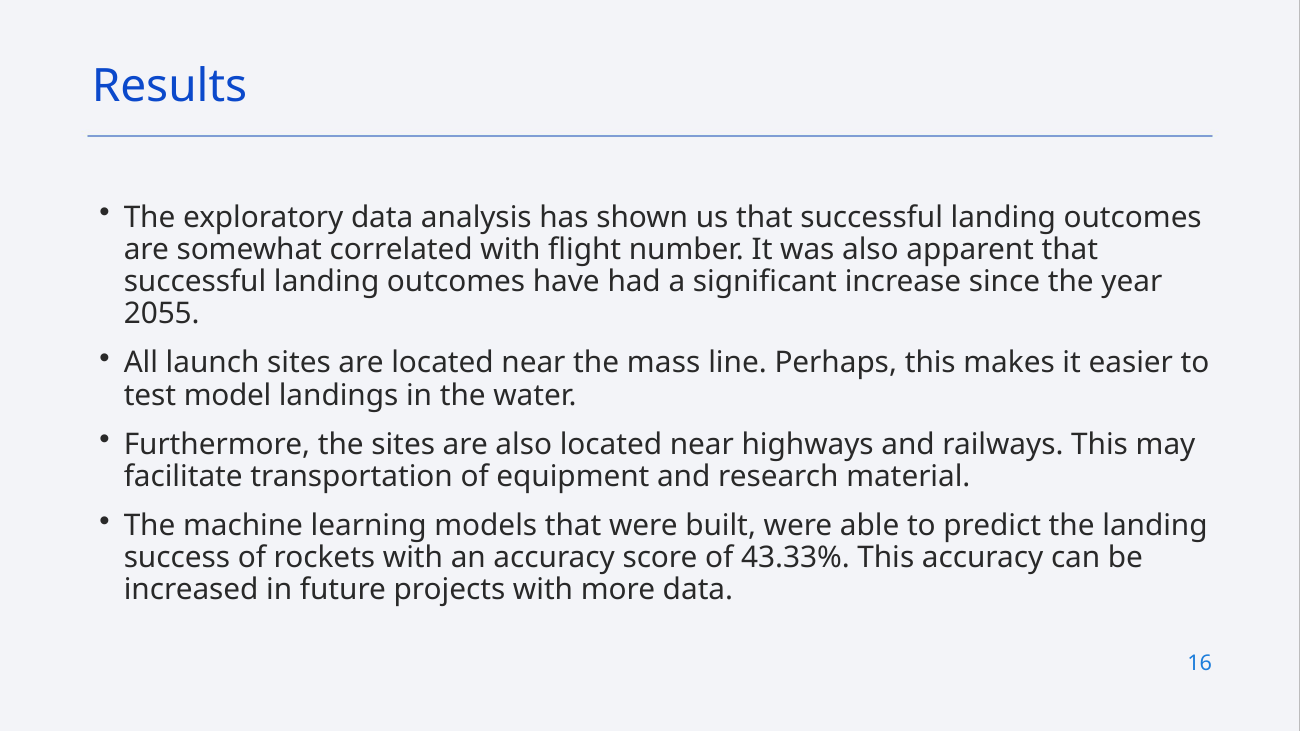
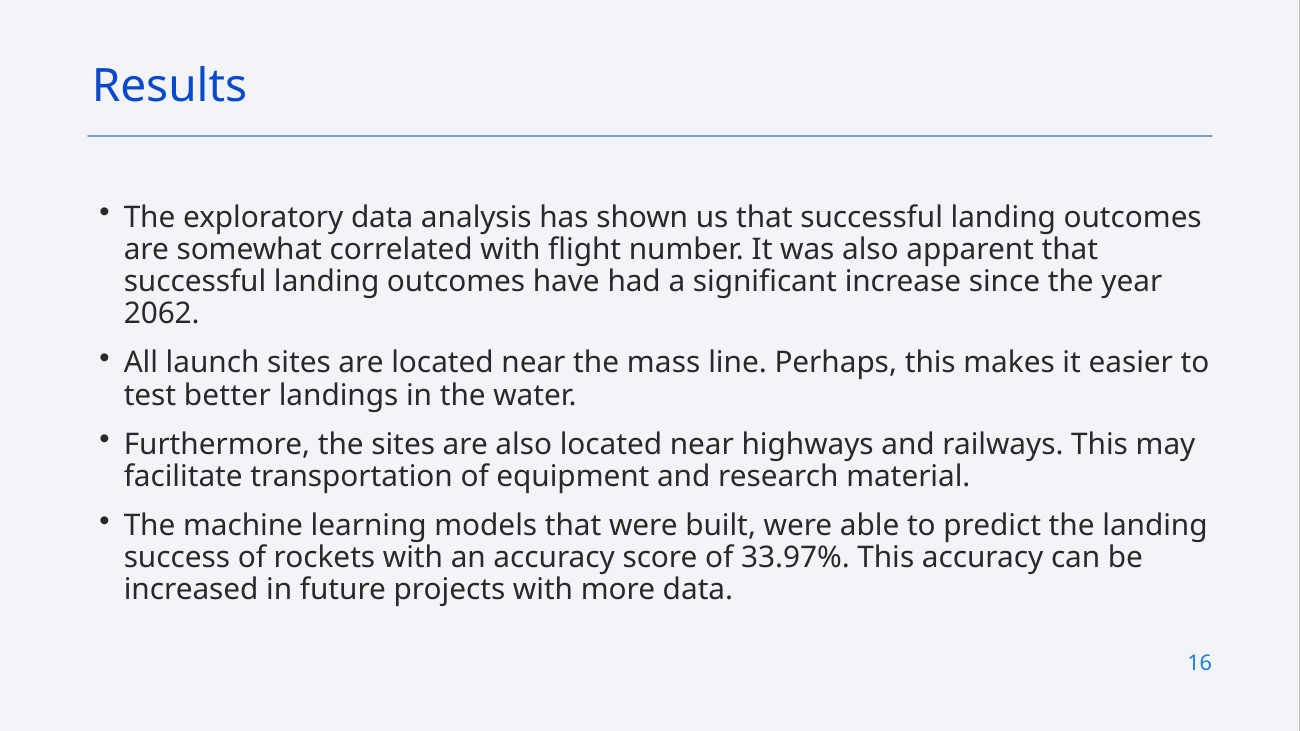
2055: 2055 -> 2062 (162, 314)
model: model -> better (227, 395)
43.33%: 43.33% -> 33.97% (795, 558)
